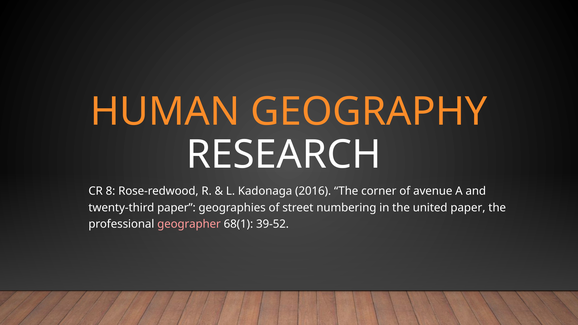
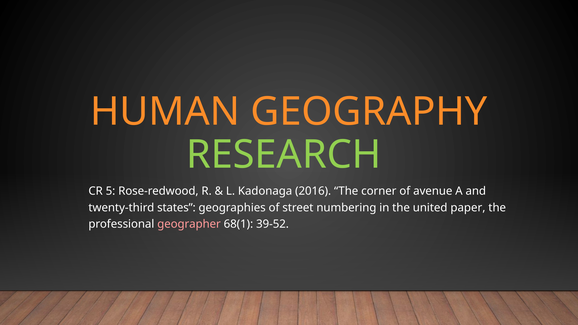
RESEARCH colour: white -> light green (284, 155)
8: 8 -> 5 (111, 191)
twenty-third paper: paper -> states (176, 208)
